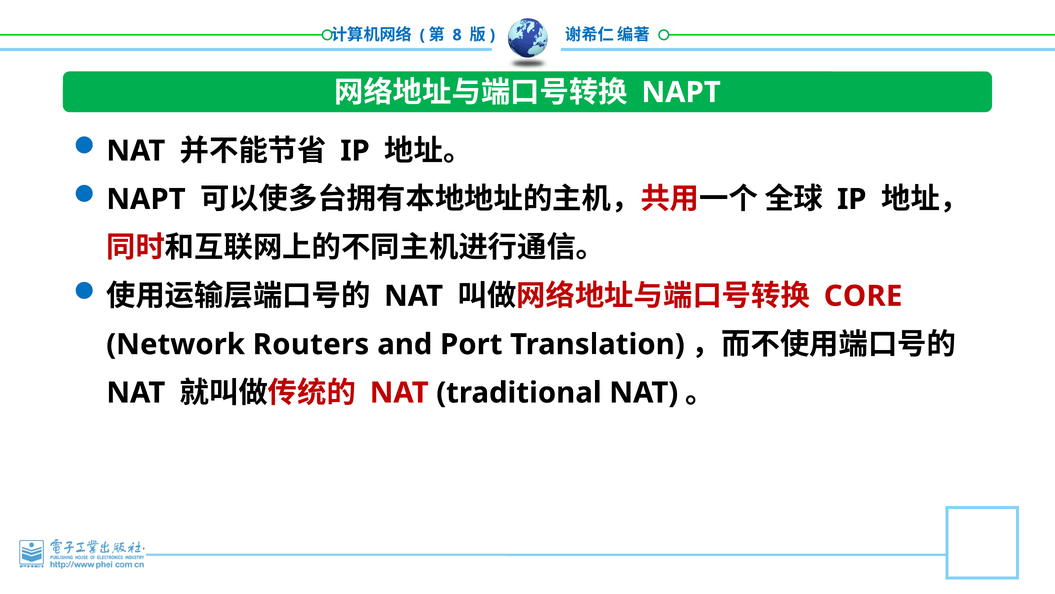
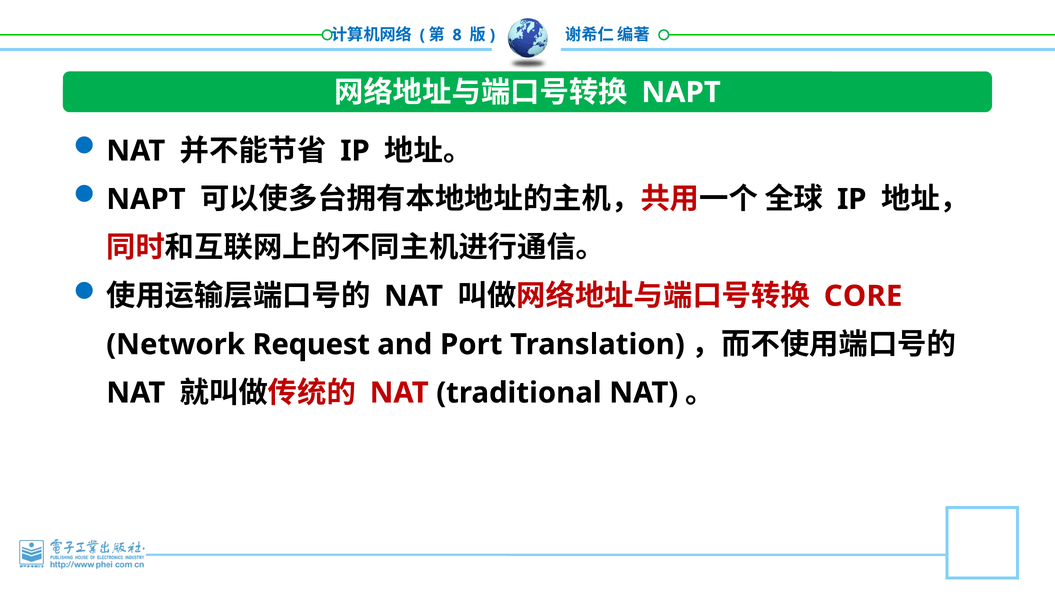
Routers: Routers -> Request (311, 344)
